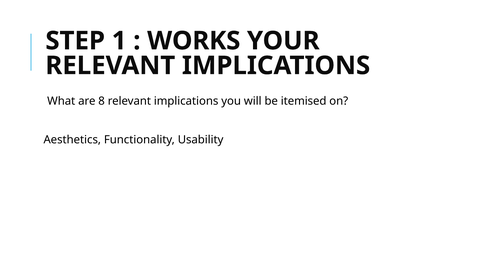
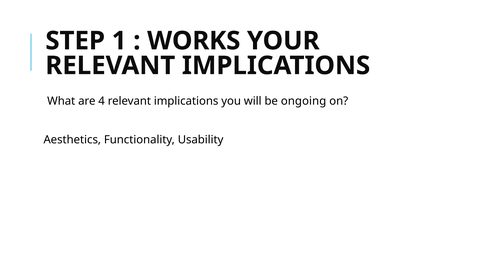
8: 8 -> 4 (102, 101)
itemised: itemised -> ongoing (304, 101)
